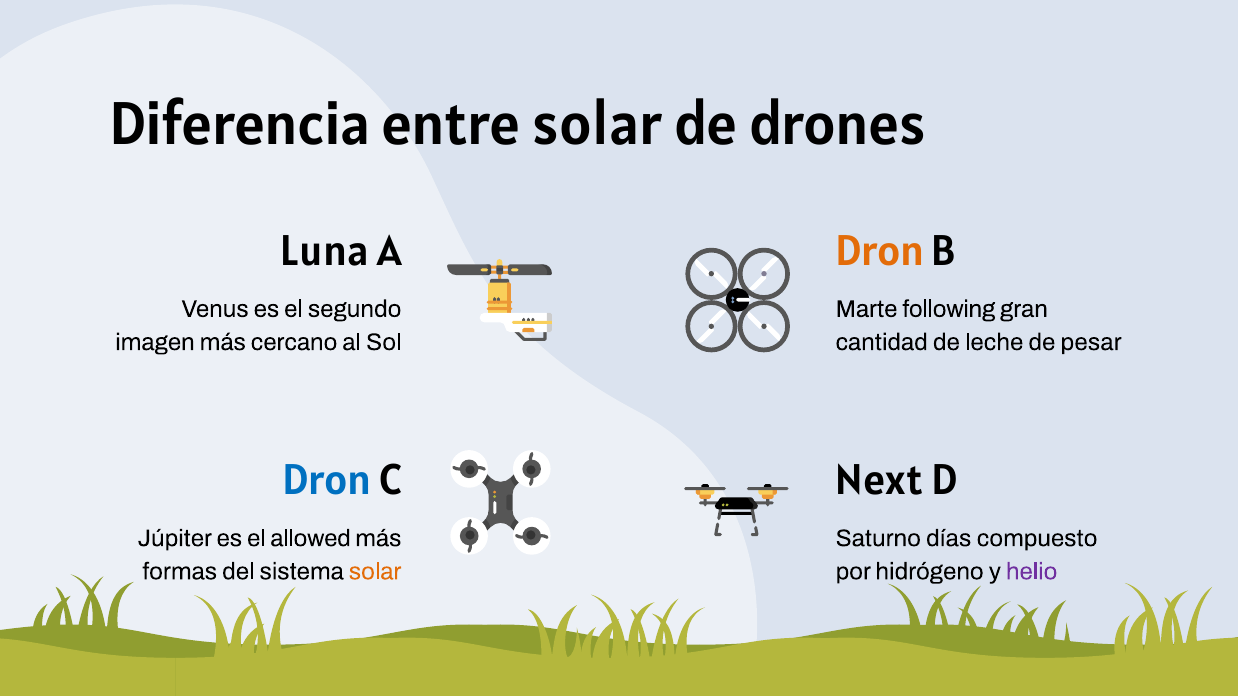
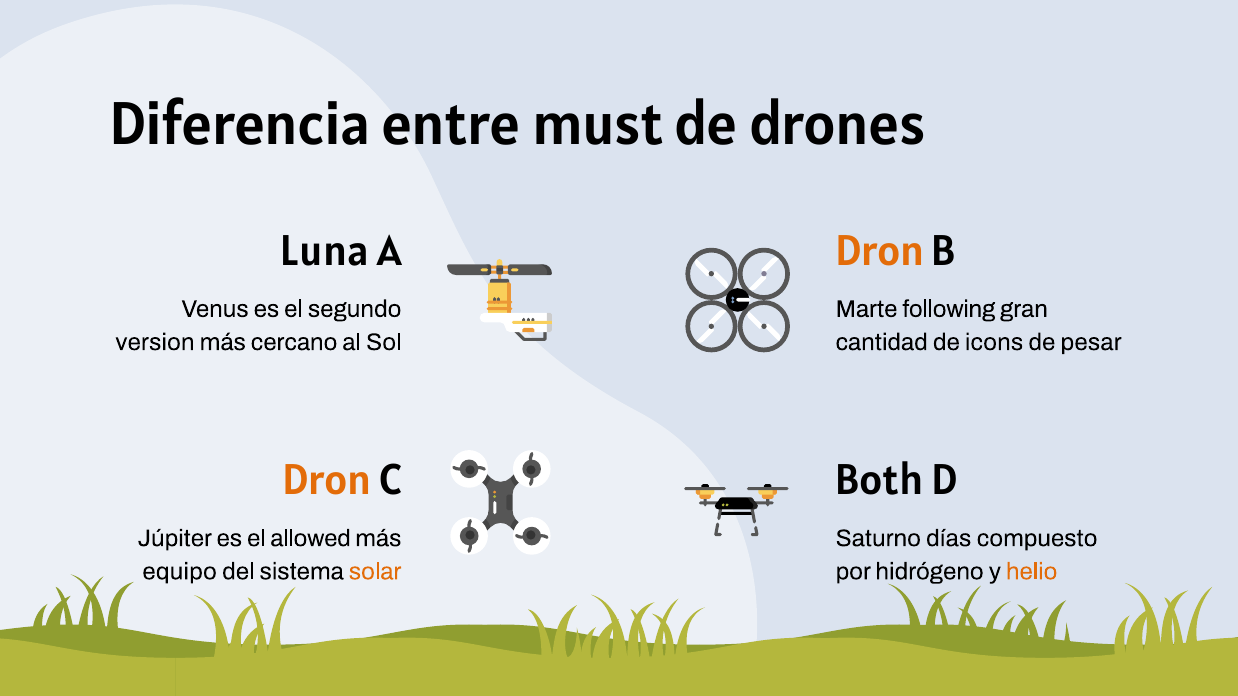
entre solar: solar -> must (598, 125)
imagen: imagen -> version (155, 342)
leche: leche -> icons (994, 342)
Dron colour: blue -> orange (327, 481)
Next: Next -> Both (880, 481)
formas: formas -> equipo (180, 572)
helio colour: purple -> orange (1032, 572)
